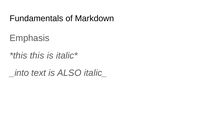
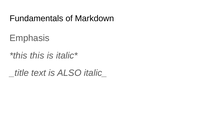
_into: _into -> _title (19, 73)
